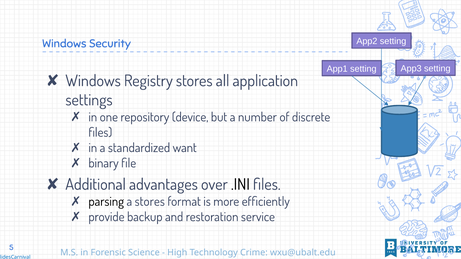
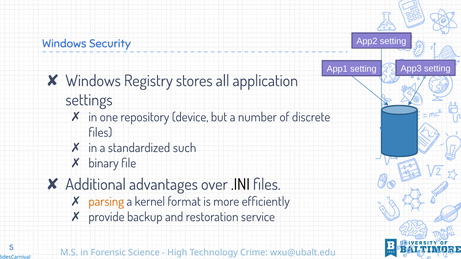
want: want -> such (185, 148)
parsing colour: black -> orange (106, 202)
a stores: stores -> kernel (150, 202)
